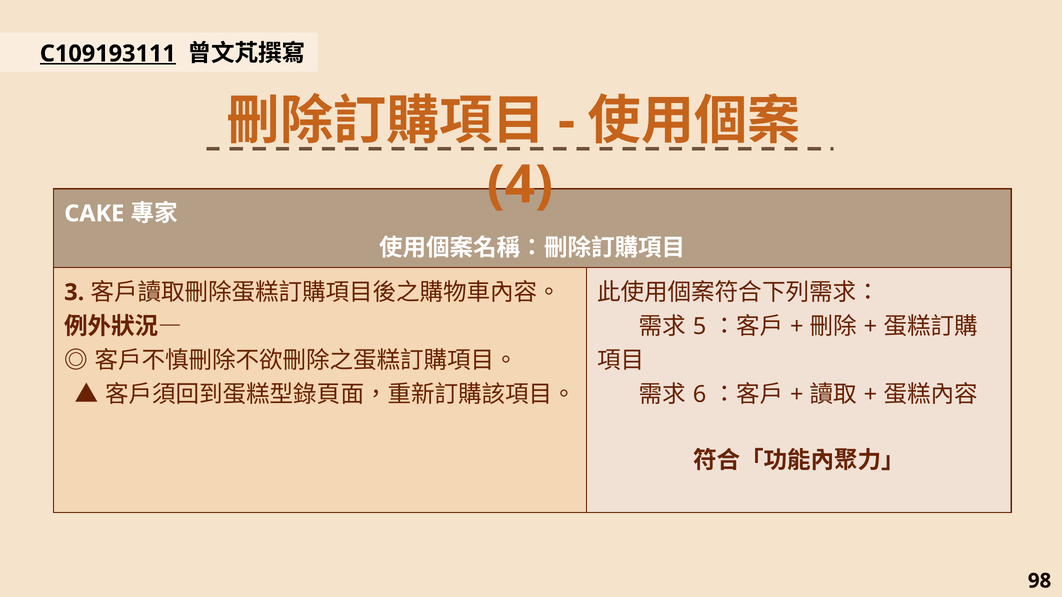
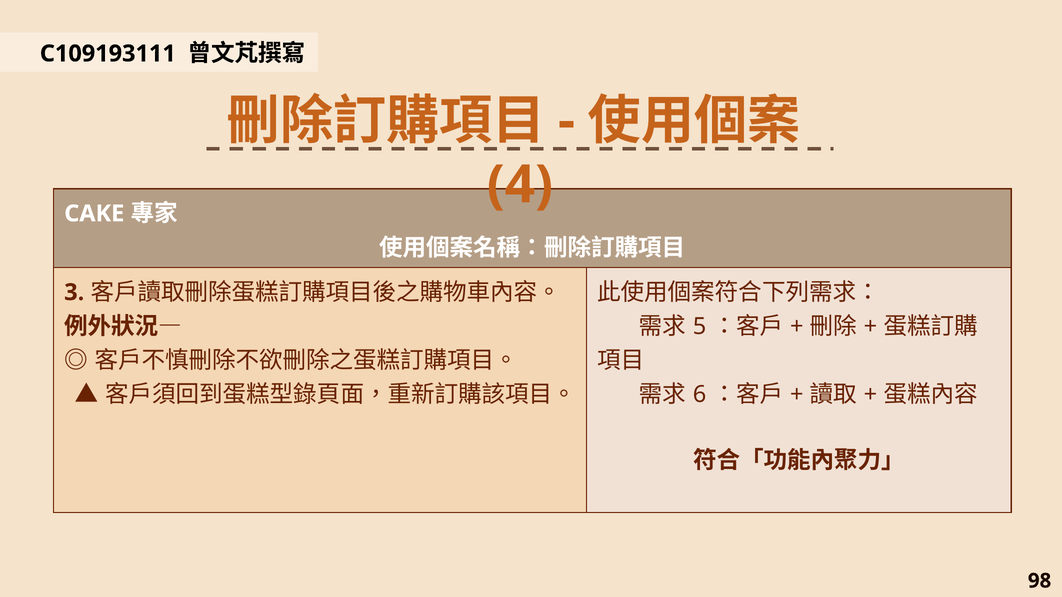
C109193111 underline: present -> none (108, 54)
